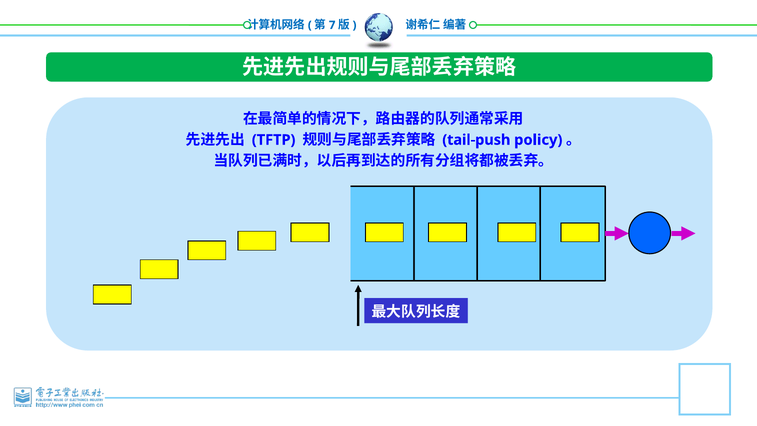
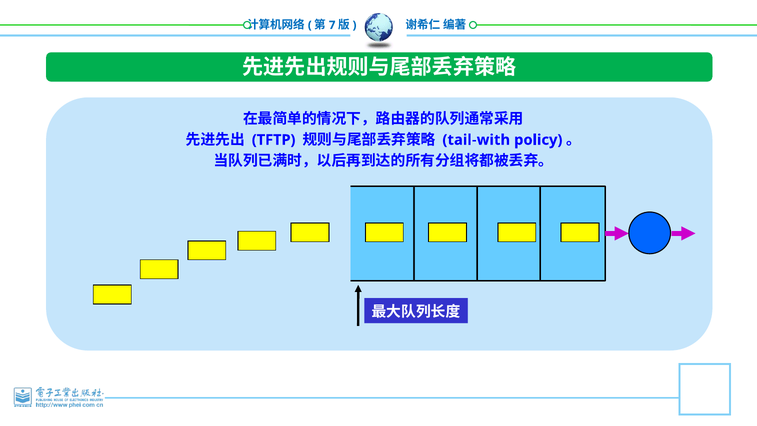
tail-push: tail-push -> tail-with (476, 140)
